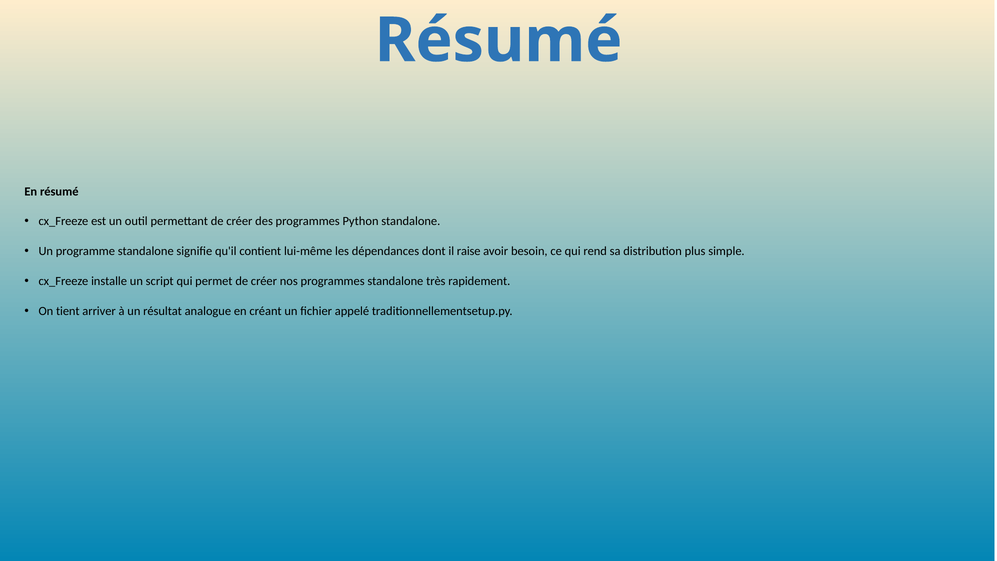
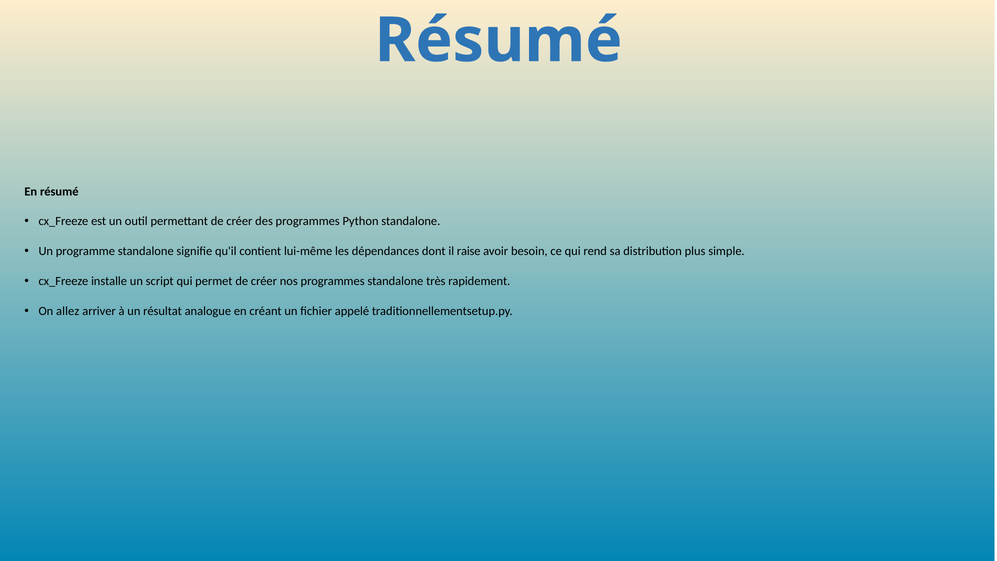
tient: tient -> allez (68, 311)
